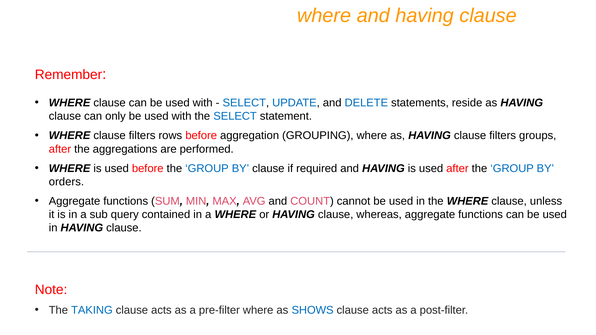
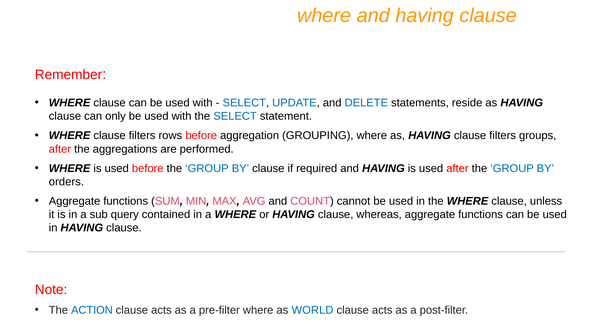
TAKING: TAKING -> ACTION (92, 310)
SHOWS: SHOWS -> WORLD (313, 310)
